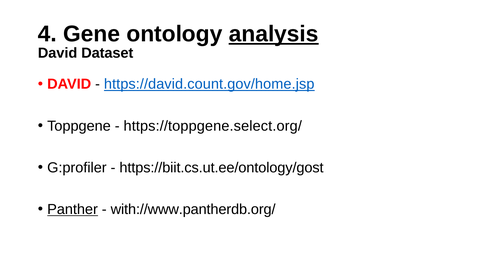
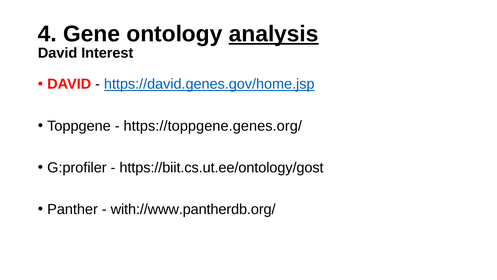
Dataset: Dataset -> Interest (107, 53)
https://david.count.gov/home.jsp: https://david.count.gov/home.jsp -> https://david.genes.gov/home.jsp (209, 84)
https://toppgene.select.org/: https://toppgene.select.org/ -> https://toppgene.genes.org/ (213, 126)
Panther underline: present -> none (73, 209)
